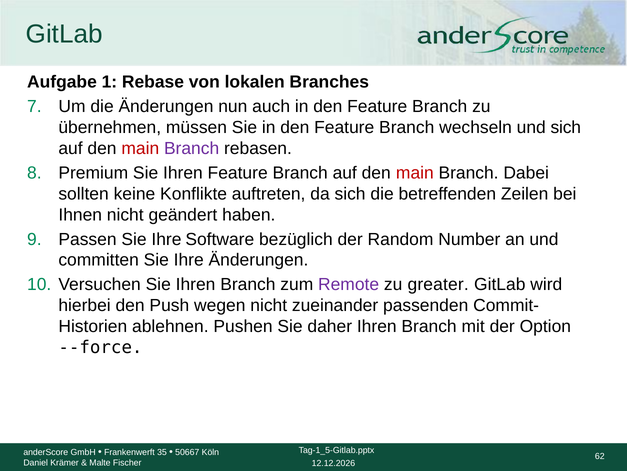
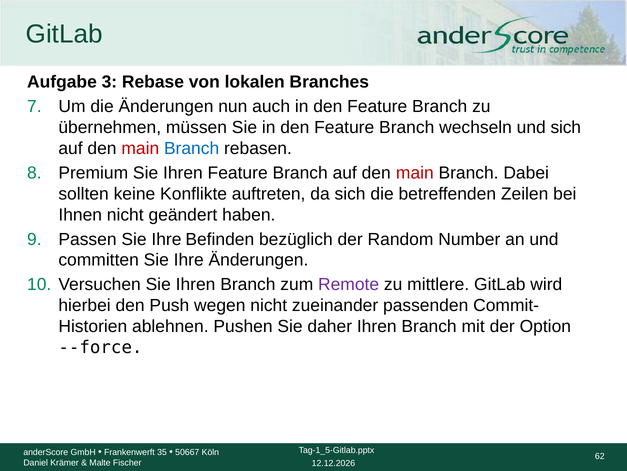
1: 1 -> 3 (109, 82)
Branch colour: purple -> blue (192, 148)
Software: Software -> Befinden (220, 239)
greater: greater -> mittlere (438, 284)
